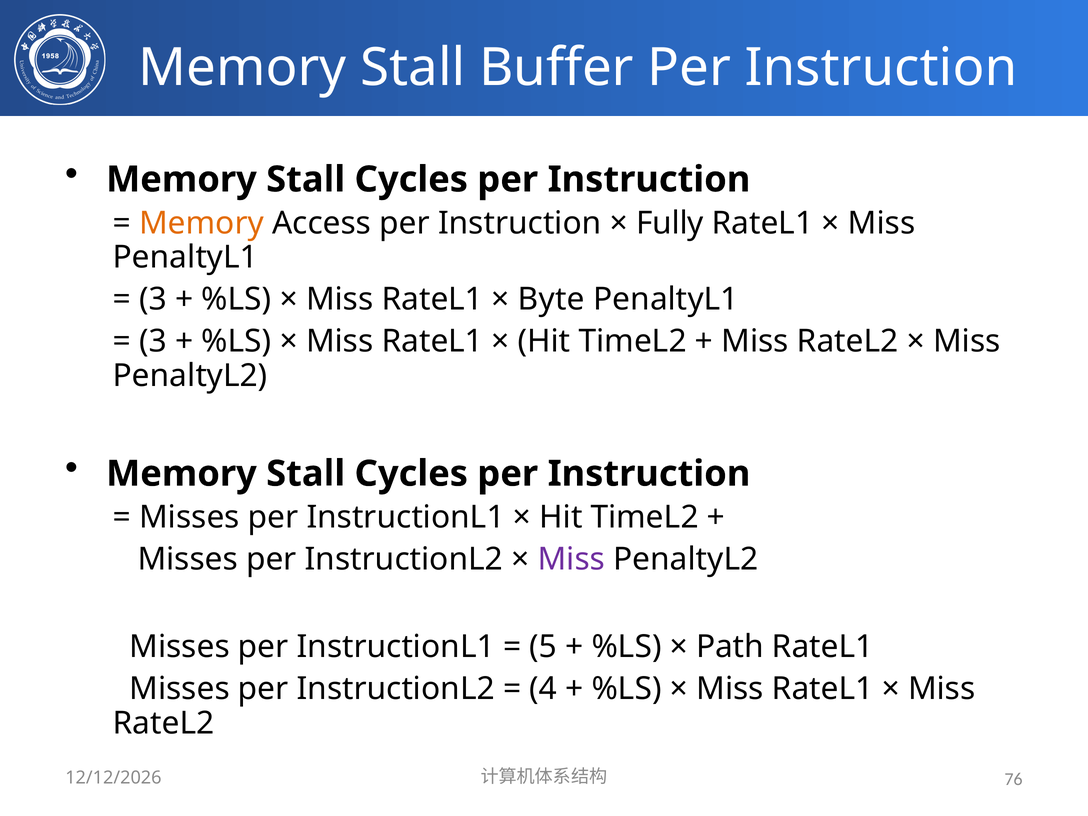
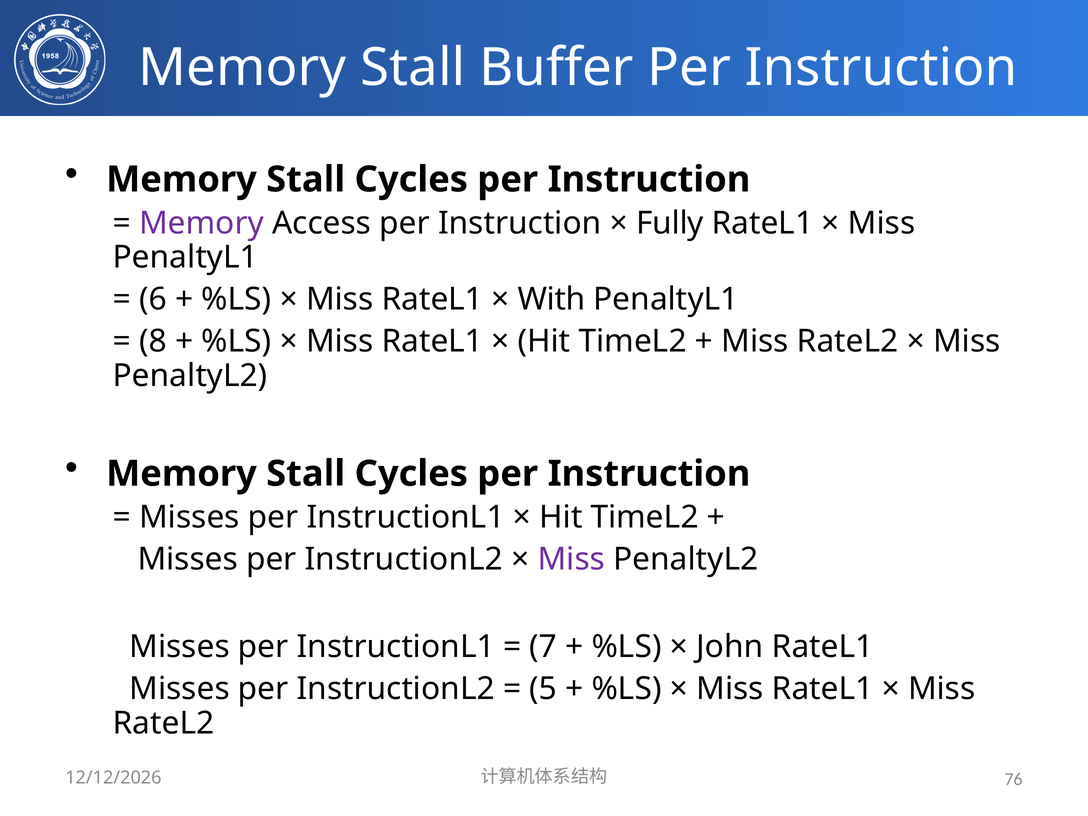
Memory colour: orange -> purple (202, 223)
3: 3 -> 6 (153, 299)
Byte: Byte -> With (552, 299)
3: 3 -> 8 (153, 341)
5: 5 -> 7 (543, 647)
Path: Path -> John (730, 647)
4: 4 -> 5 (543, 689)
